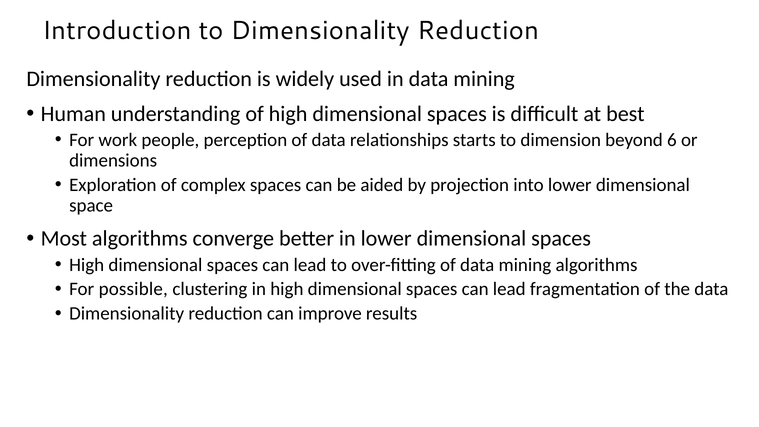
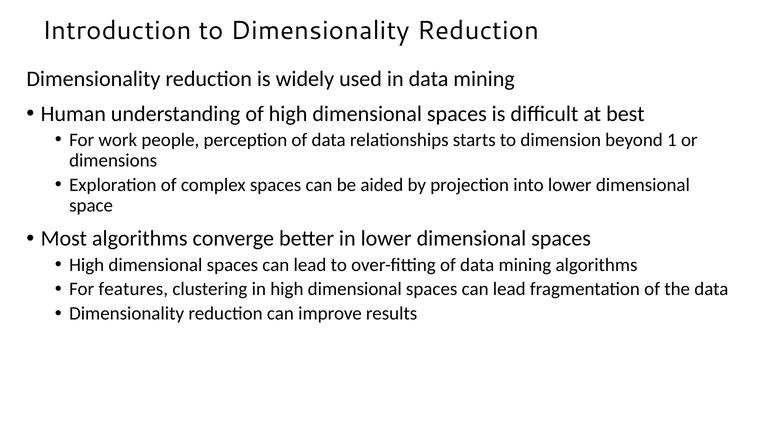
6: 6 -> 1 (672, 140)
possible: possible -> features (133, 289)
